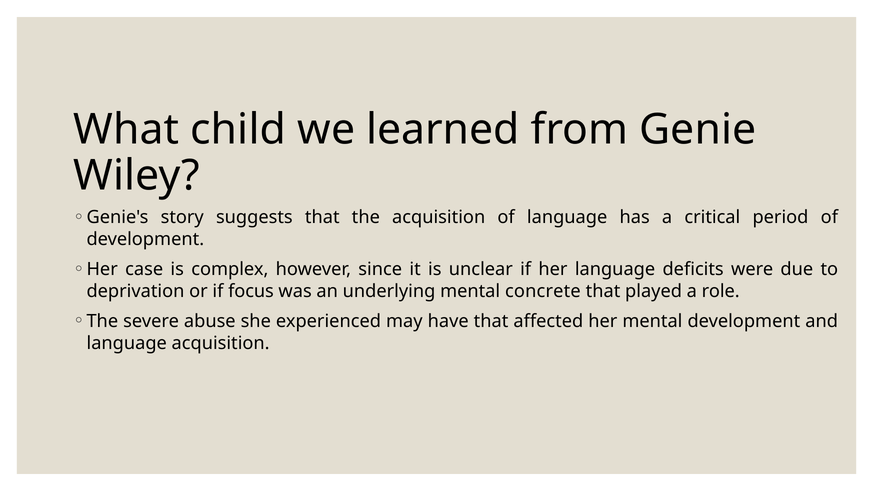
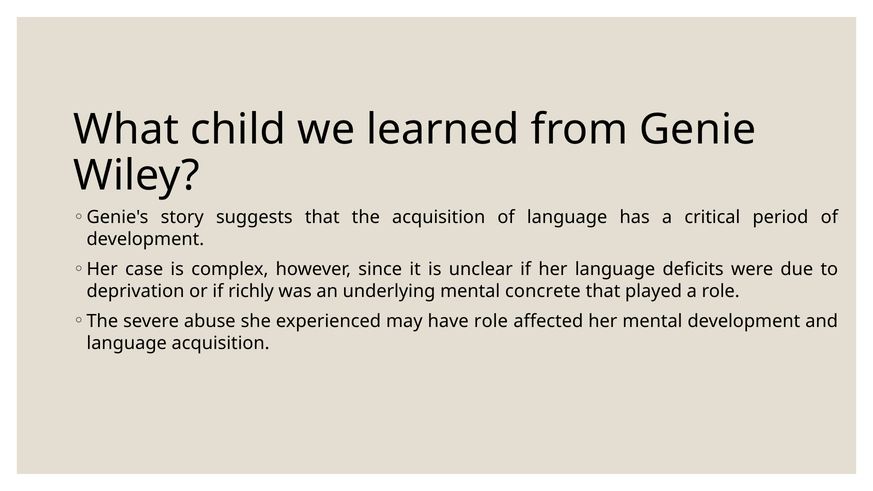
focus: focus -> richly (251, 291)
have that: that -> role (491, 321)
